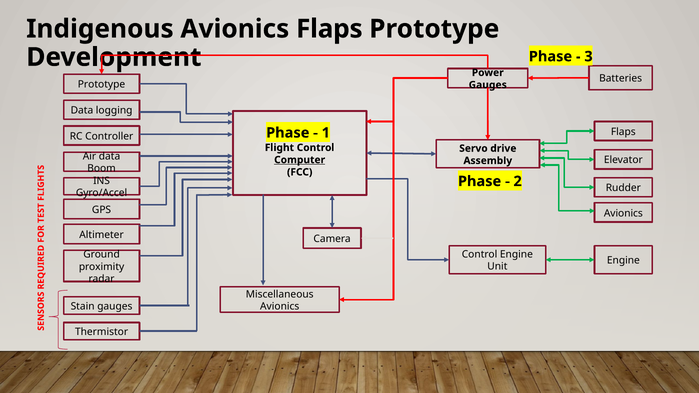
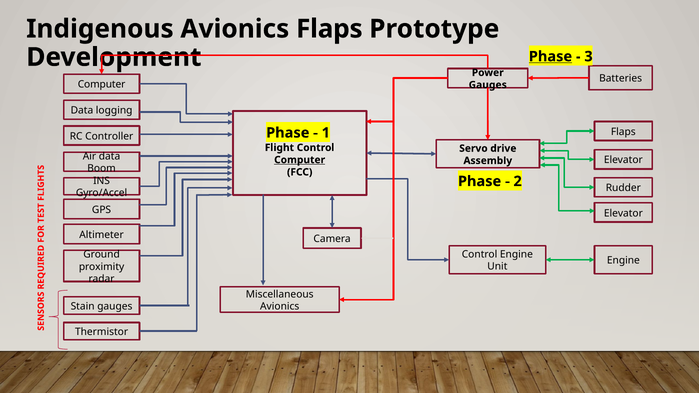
Phase underline: none -> present (550, 57)
Prototype: Prototype -> Computer (102, 84)
Avionics: Avionics -> Elevator (623, 213)
